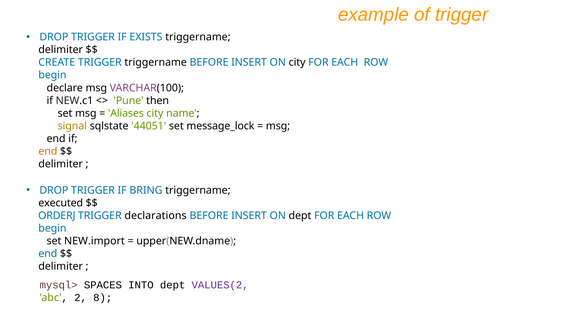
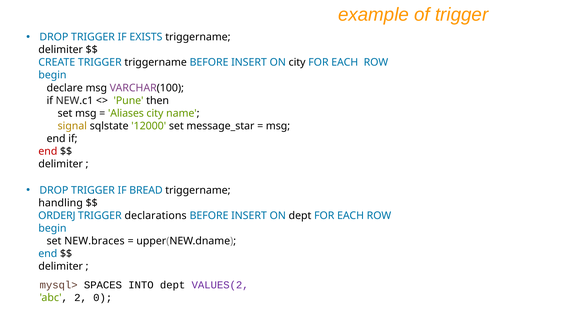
44051: 44051 -> 12000 (149, 126)
message_lock: message_lock -> message_star (220, 126)
end colour: orange -> red (48, 151)
BRING: BRING -> BREAD (146, 190)
executed: executed -> handling (61, 203)
NEW.import: NEW.import -> NEW.braces (94, 241)
8: 8 -> 0 (103, 297)
